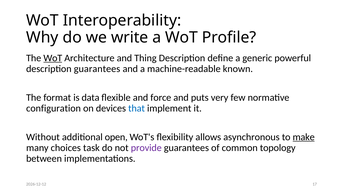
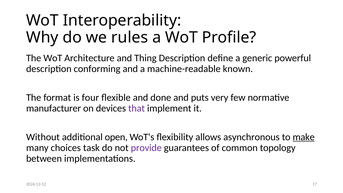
write: write -> rules (130, 37)
WoT underline: present -> none (53, 58)
description guarantees: guarantees -> conforming (97, 69)
data: data -> four (90, 97)
force: force -> done (161, 97)
configuration: configuration -> manufacturer (54, 108)
that colour: blue -> purple (137, 108)
